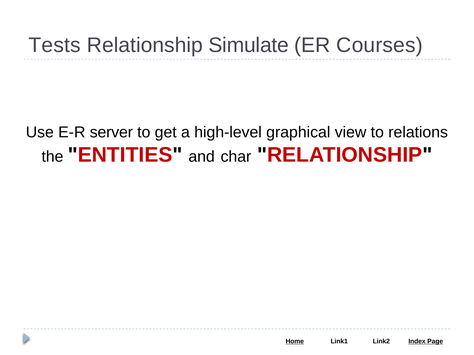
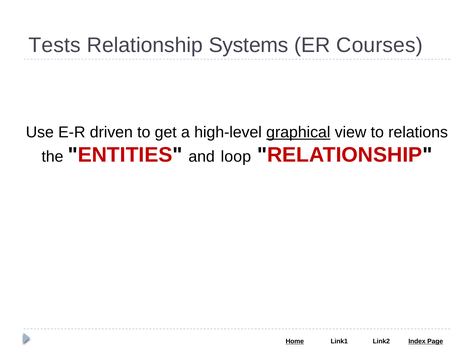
Simulate: Simulate -> Systems (249, 45)
server: server -> driven (111, 133)
graphical underline: none -> present (298, 133)
char: char -> loop (236, 157)
